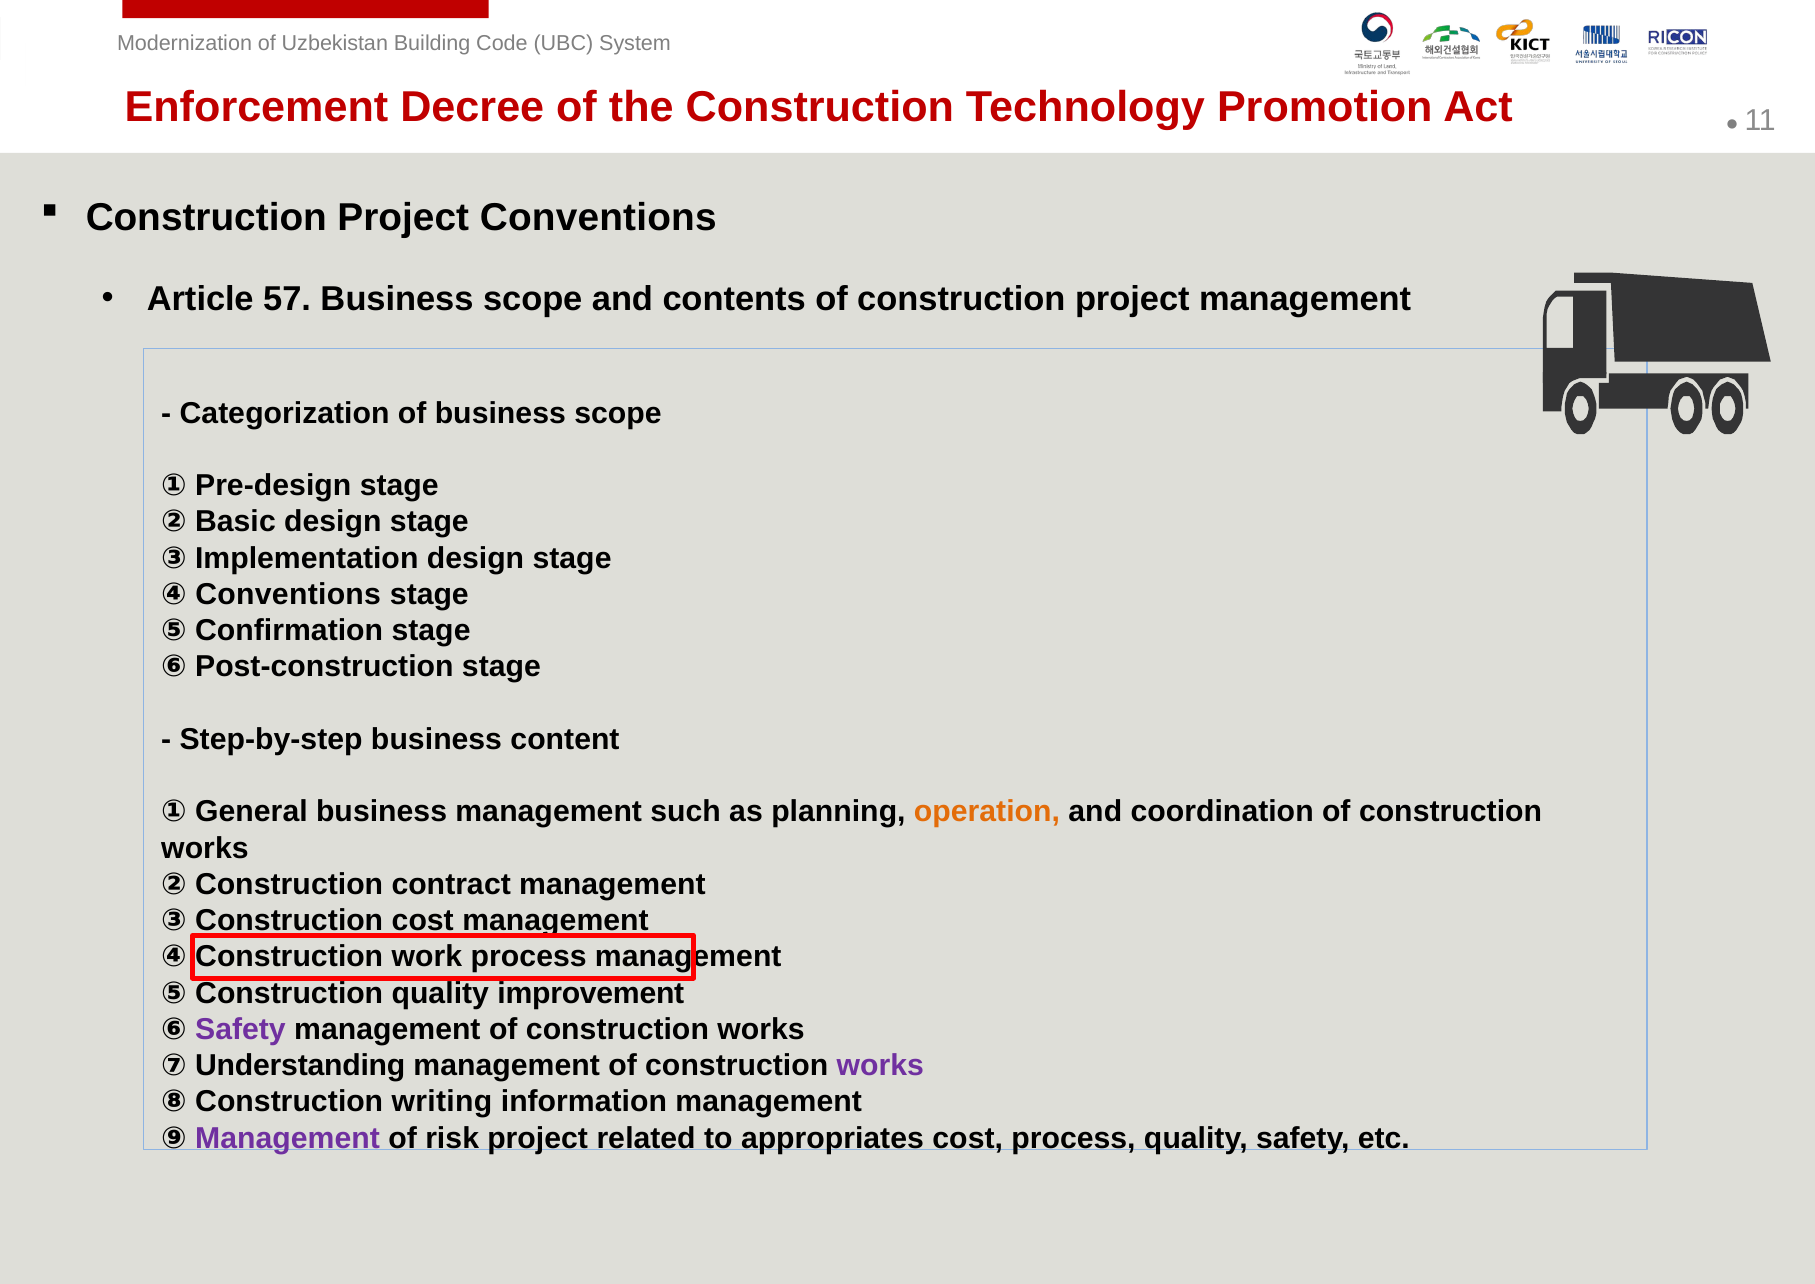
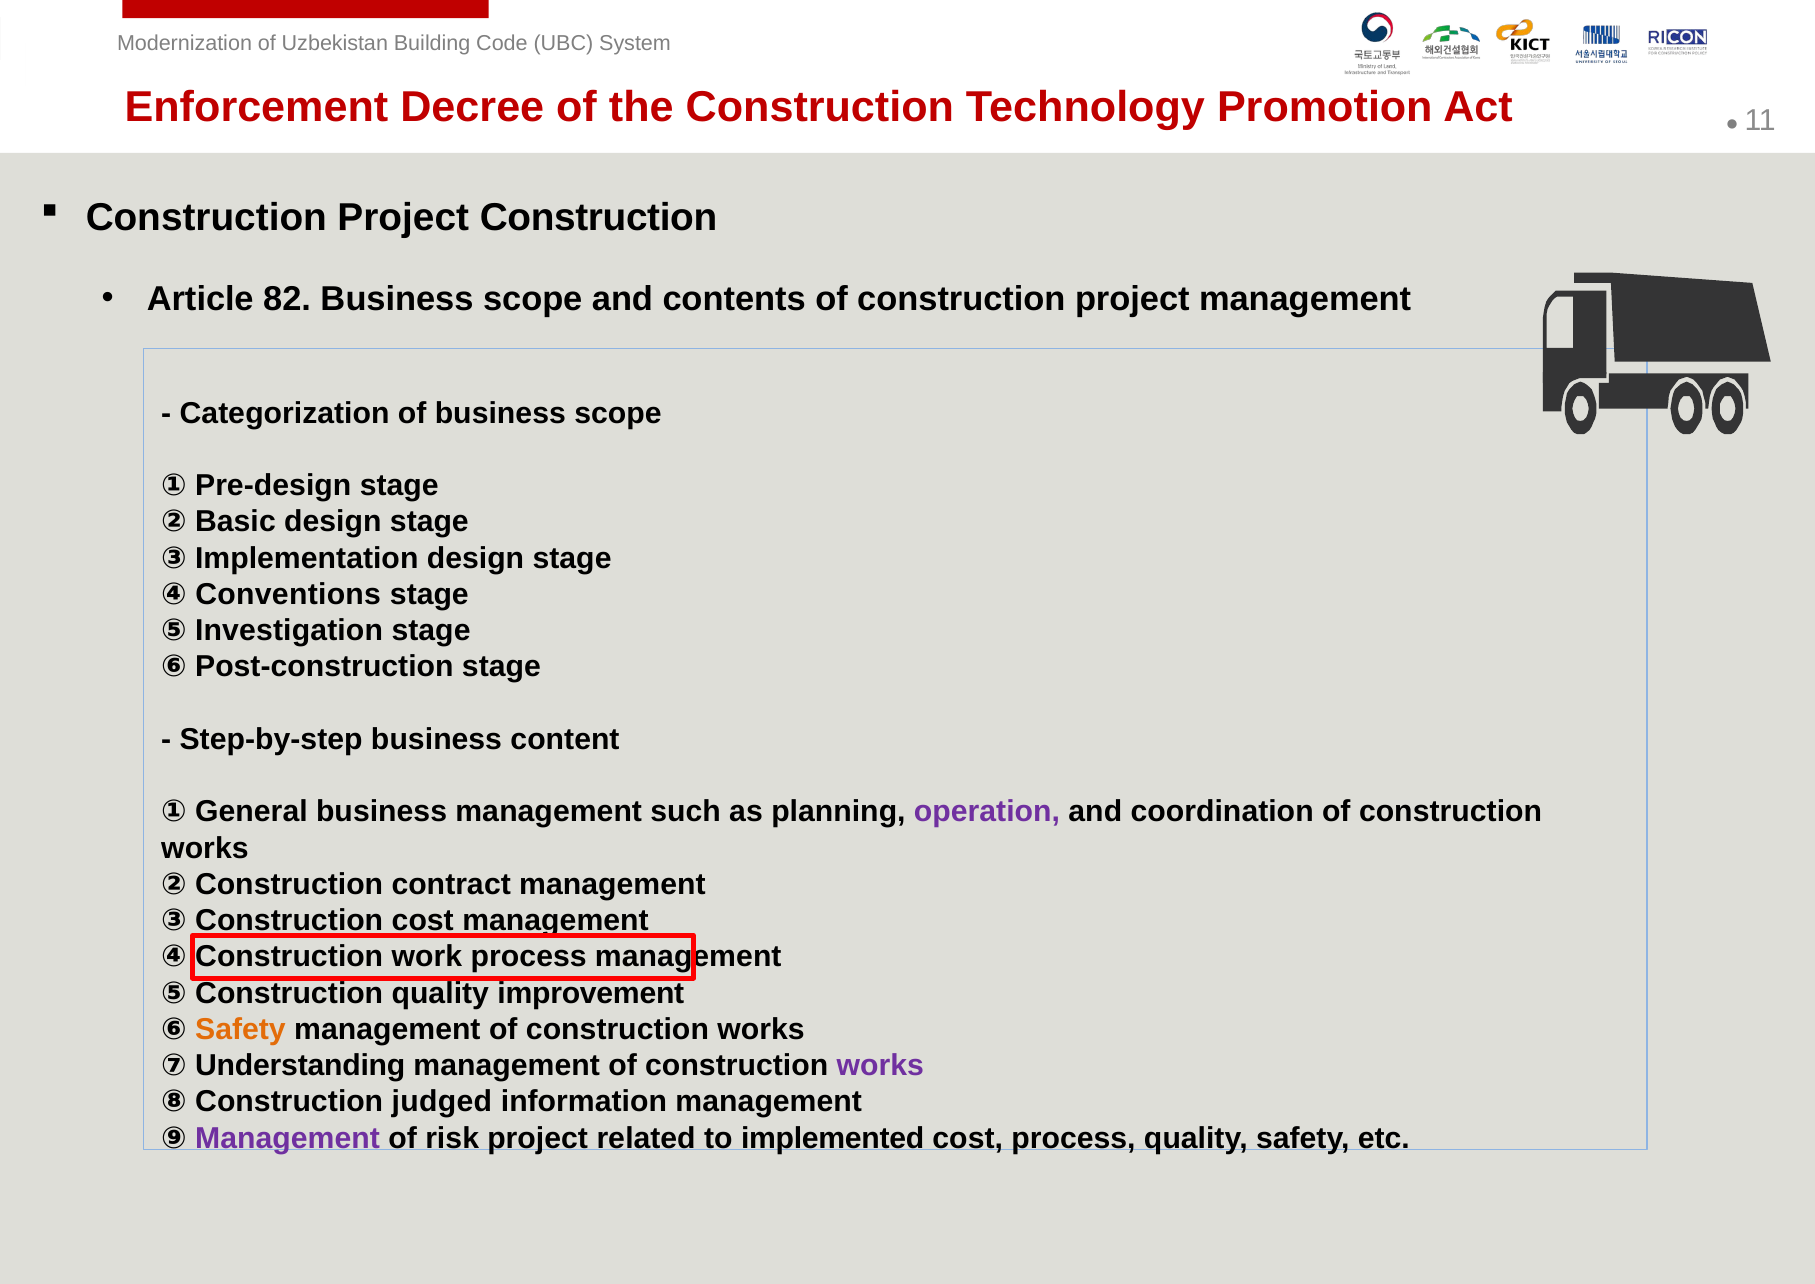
Project Conventions: Conventions -> Construction (599, 218)
57: 57 -> 82 (287, 299)
Confirmation: Confirmation -> Investigation (289, 630)
operation colour: orange -> purple (987, 811)
Safety colour: purple -> orange (240, 1029)
writing: writing -> judged (442, 1101)
appropriates: appropriates -> implemented (833, 1138)
